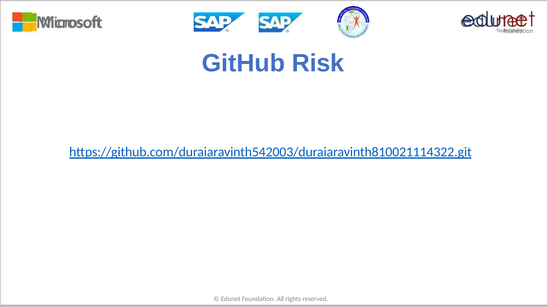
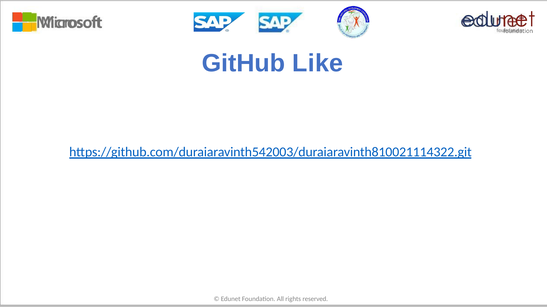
Risk: Risk -> Like (318, 63)
